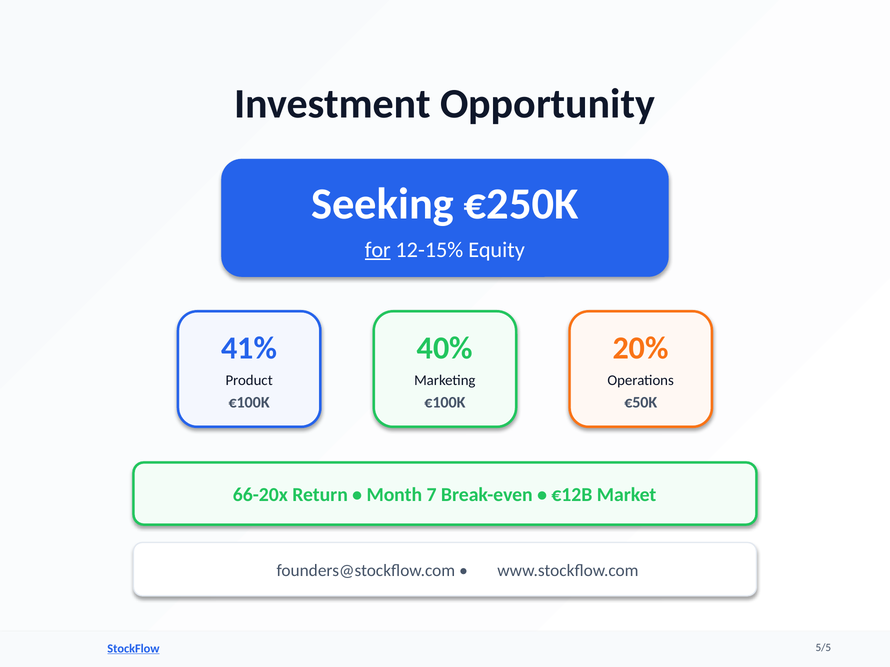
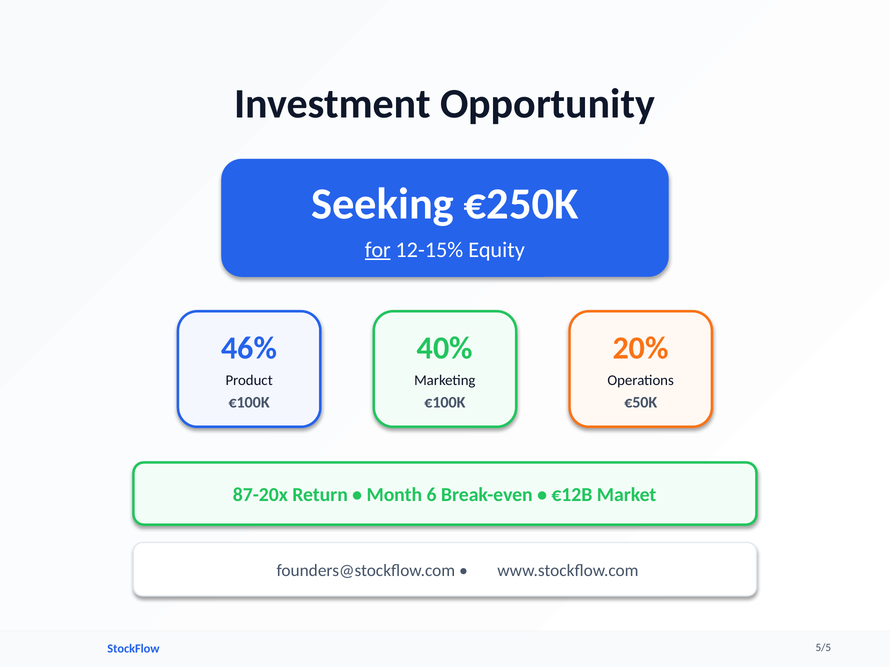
41%: 41% -> 46% (249, 349)
66-20x: 66-20x -> 87-20x (260, 495)
7: 7 -> 6 (432, 495)
StockFlow underline: present -> none (133, 649)
